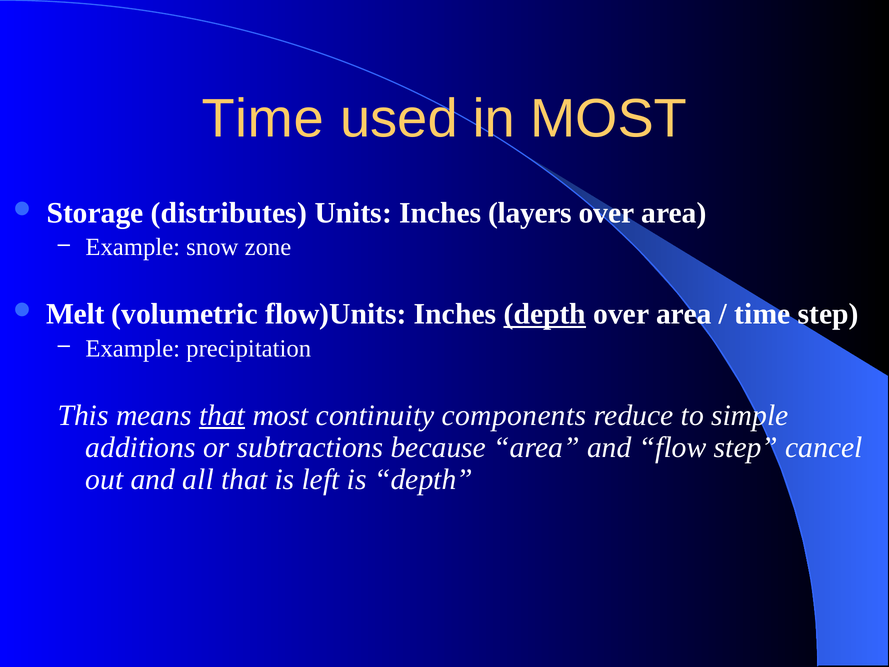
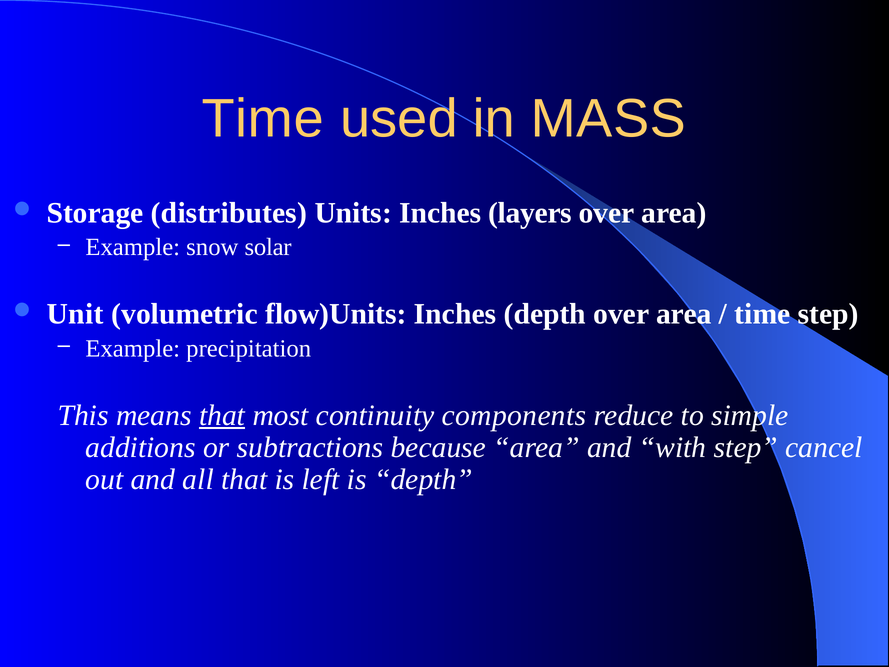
in MOST: MOST -> MASS (608, 119)
zone: zone -> solar (268, 247)
Melt: Melt -> Unit (75, 314)
depth underline: present -> none (545, 314)
flow: flow -> with (673, 447)
